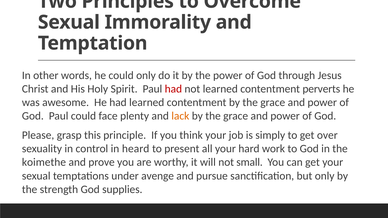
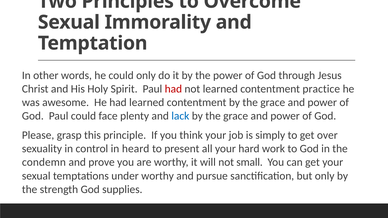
perverts: perverts -> practice (321, 89)
lack colour: orange -> blue (180, 116)
koimethe: koimethe -> condemn (44, 162)
under avenge: avenge -> worthy (158, 176)
